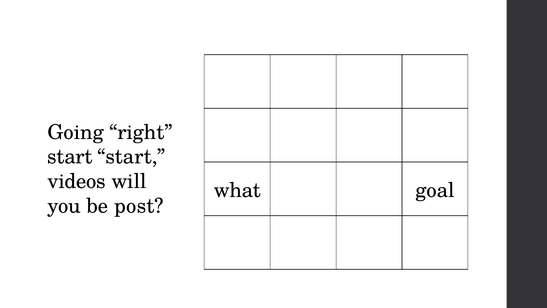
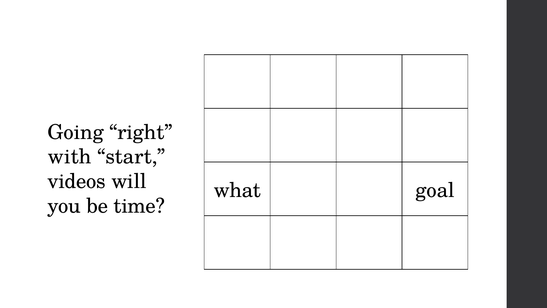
start: start -> with (70, 157)
post: post -> time (139, 206)
